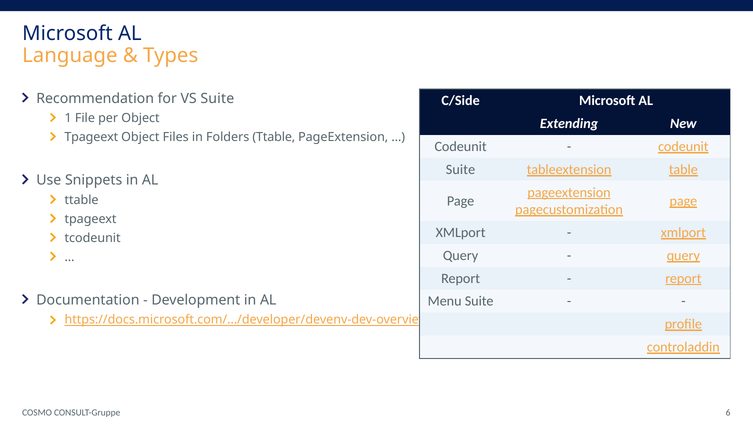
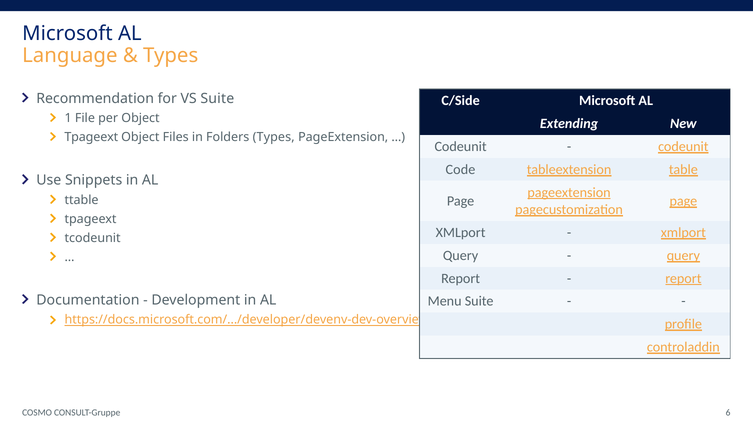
Folders Ttable: Ttable -> Types (274, 137)
Suite: Suite -> Code (460, 169)
